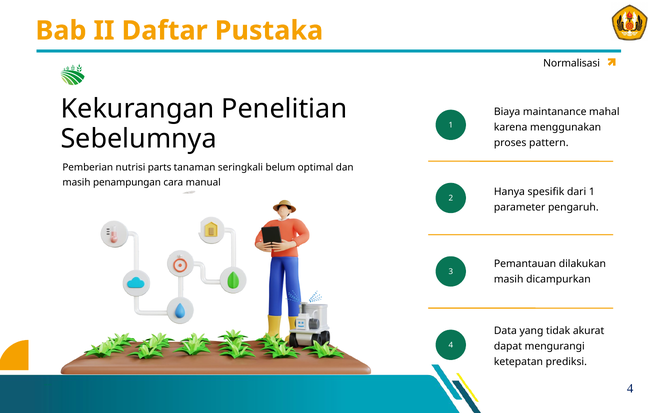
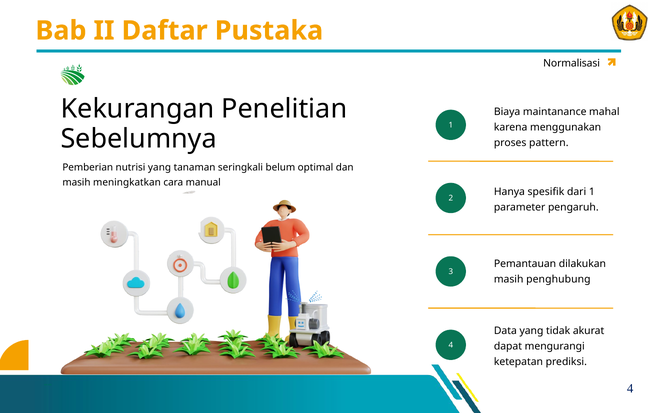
nutrisi parts: parts -> yang (160, 168)
penampungan: penampungan -> meningkatkan (127, 182)
dicampurkan: dicampurkan -> penghubung (558, 280)
